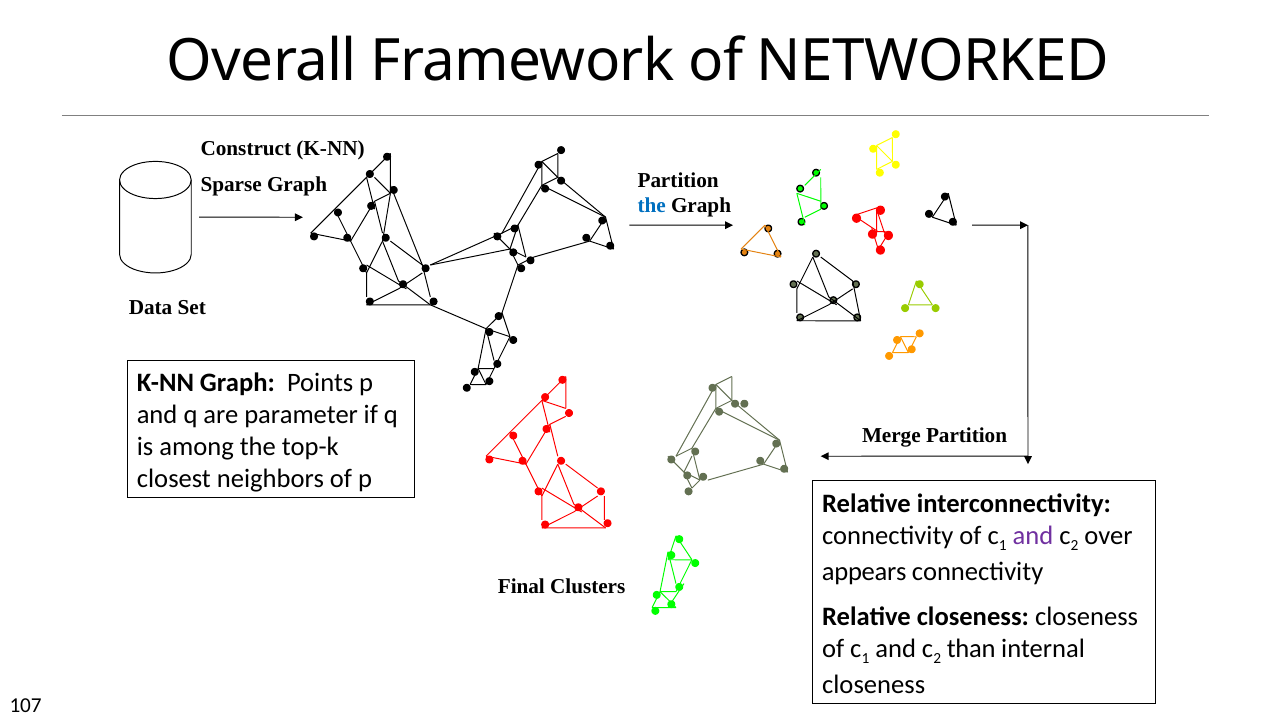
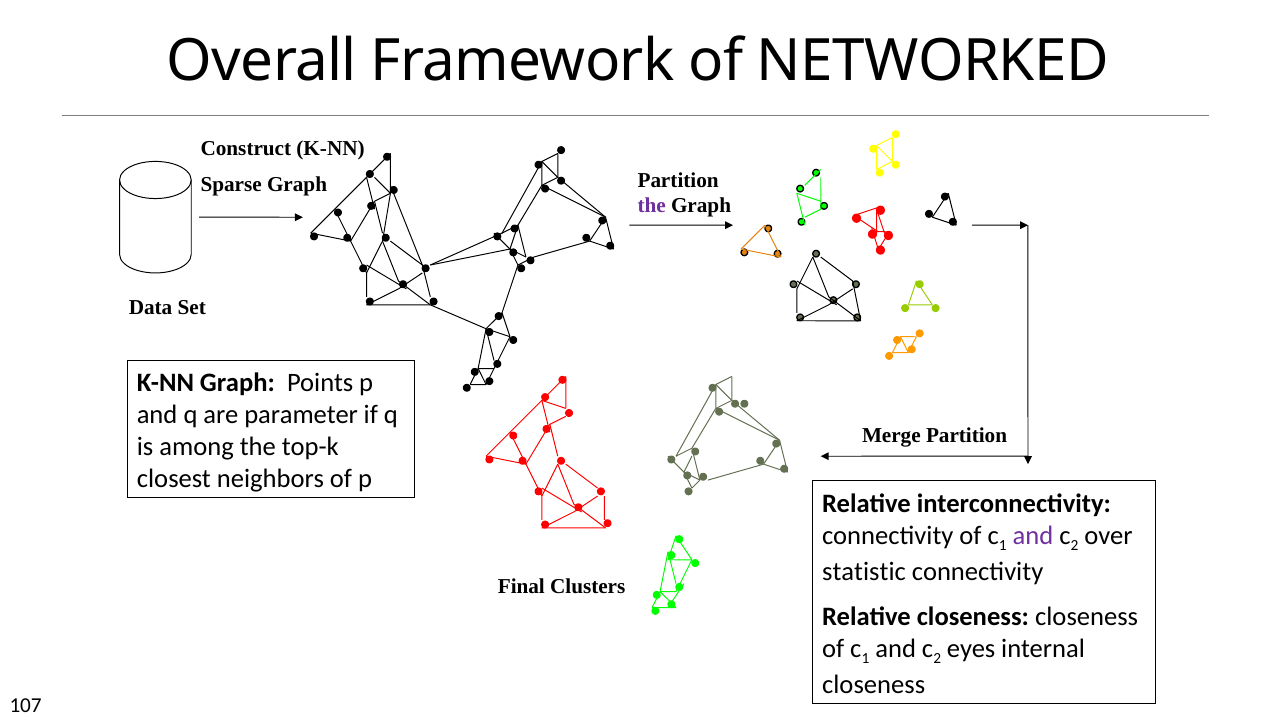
the colour: blue -> purple (652, 206)
appears: appears -> statistic (864, 572)
than: than -> eyes (971, 649)
